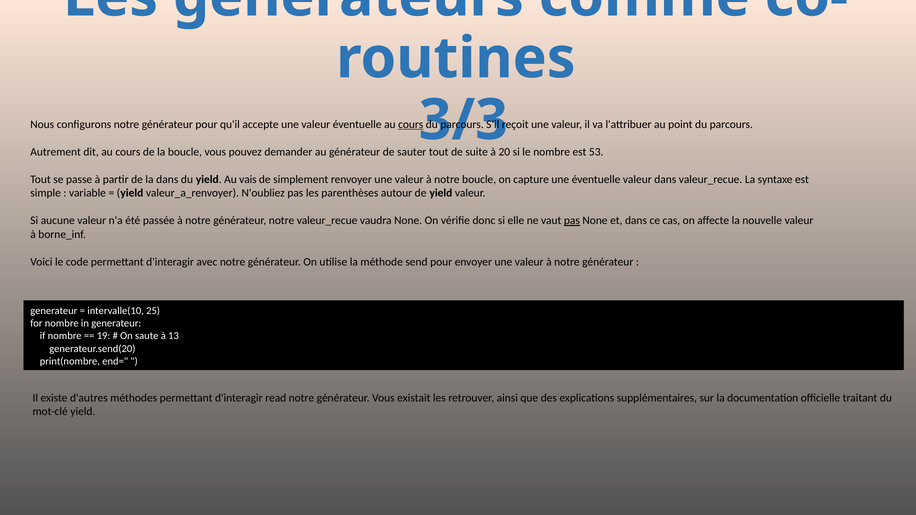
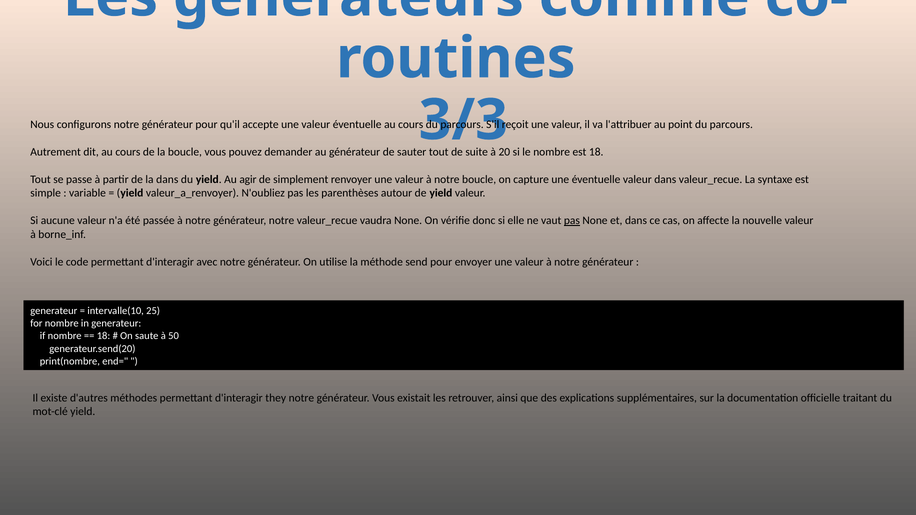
cours underline: present -> none (411, 125)
est 53: 53 -> 18 (596, 152)
vais: vais -> agir (248, 179)
19: 19 -> 18 (104, 336)
13: 13 -> 50 (174, 336)
read: read -> they (276, 398)
